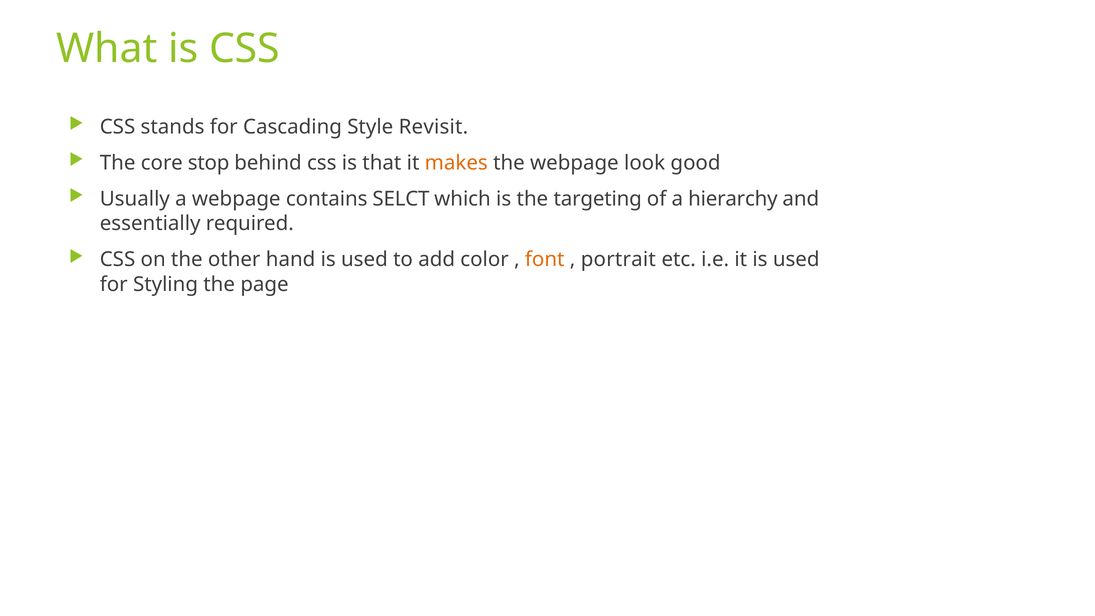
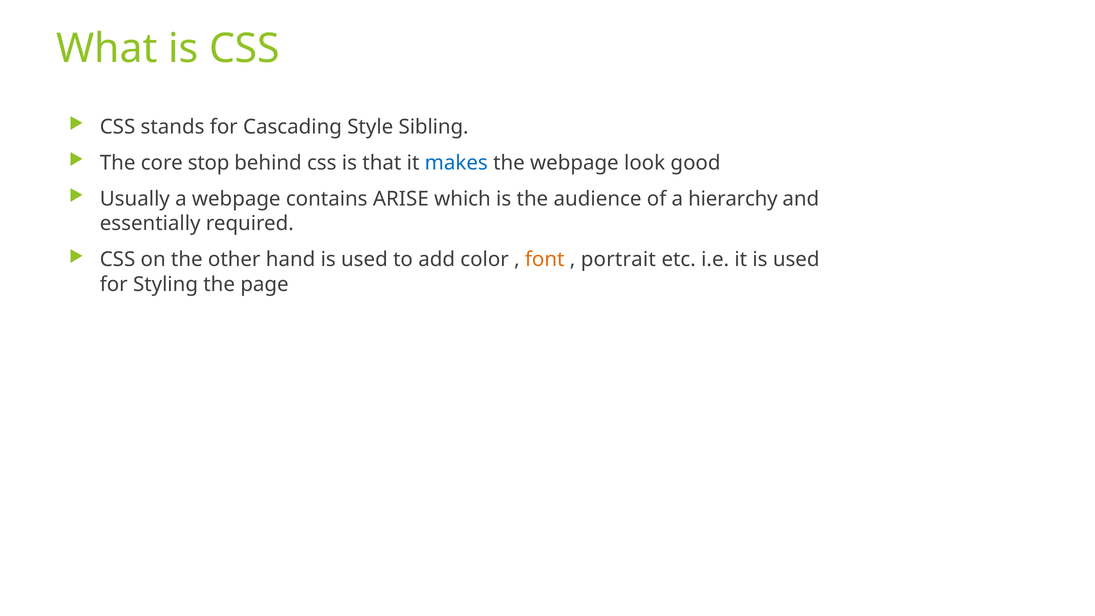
Revisit: Revisit -> Sibling (434, 127)
makes colour: orange -> blue (456, 163)
SELCT: SELCT -> ARISE (401, 199)
targeting: targeting -> audience (598, 199)
